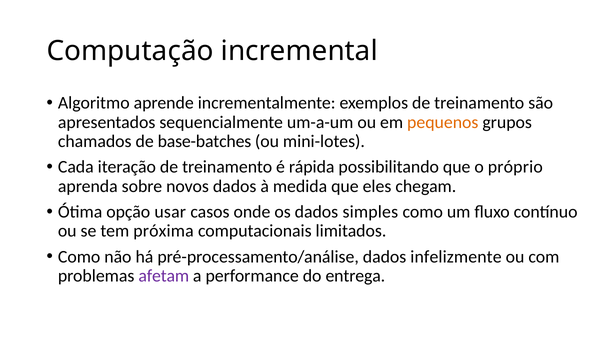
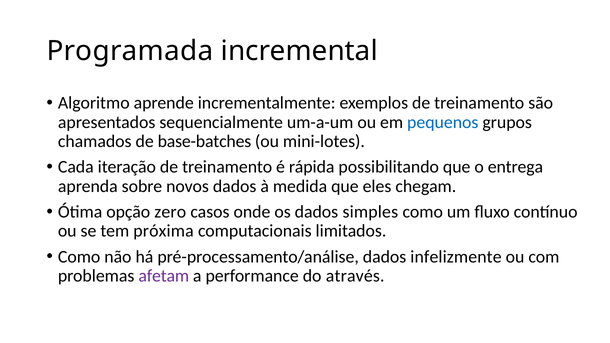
Computação: Computação -> Programada (130, 51)
pequenos colour: orange -> blue (443, 122)
próprio: próprio -> entrega (515, 167)
usar: usar -> zero (170, 212)
entrega: entrega -> através (355, 276)
